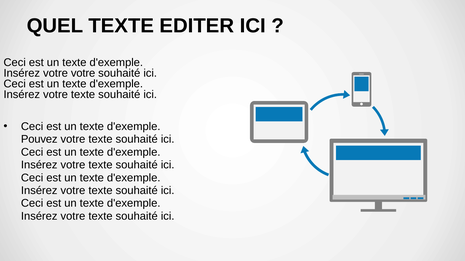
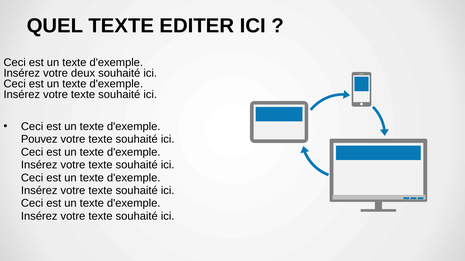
votre votre: votre -> deux (83, 73)
